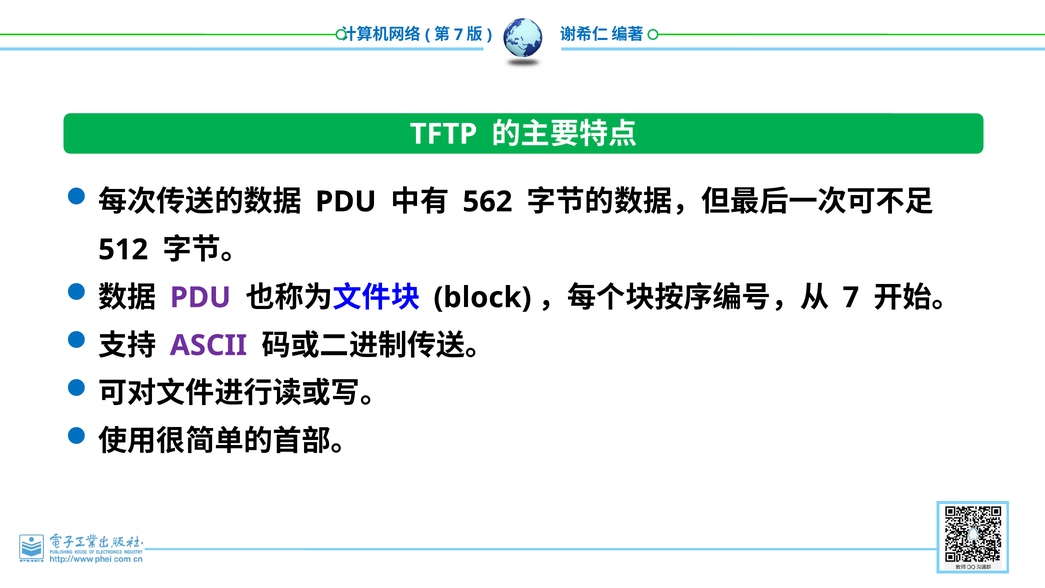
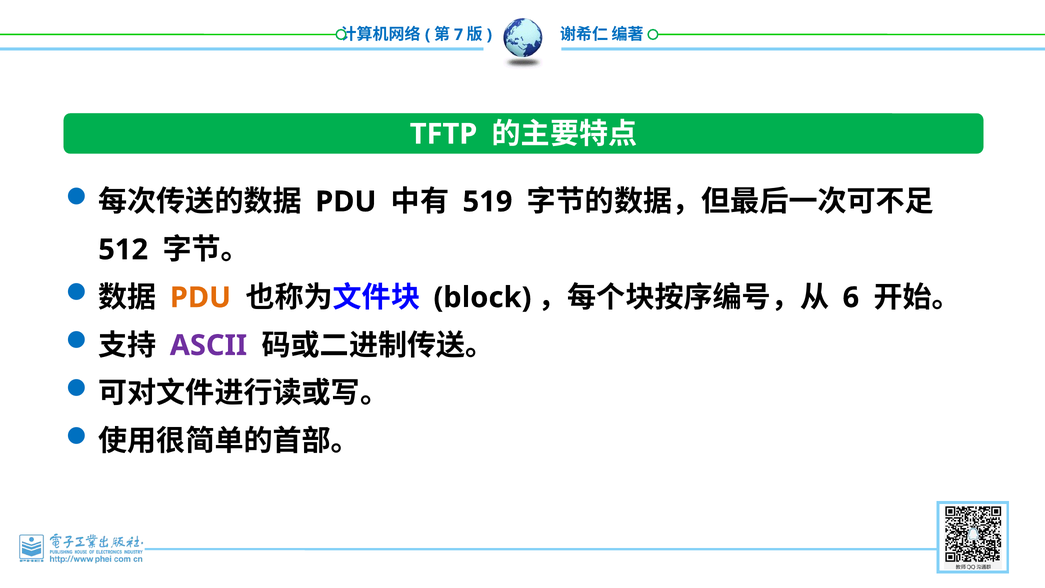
562: 562 -> 519 (487, 202)
PDU colour: purple -> orange (200, 297)
7: 7 -> 6 (851, 297)
